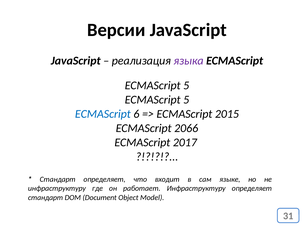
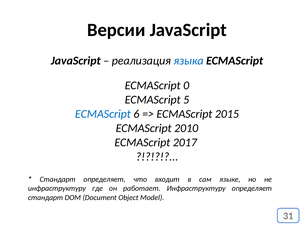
языка colour: purple -> blue (189, 61)
5: 5 -> 0 (186, 85)
2066: 2066 -> 2010 (186, 128)
